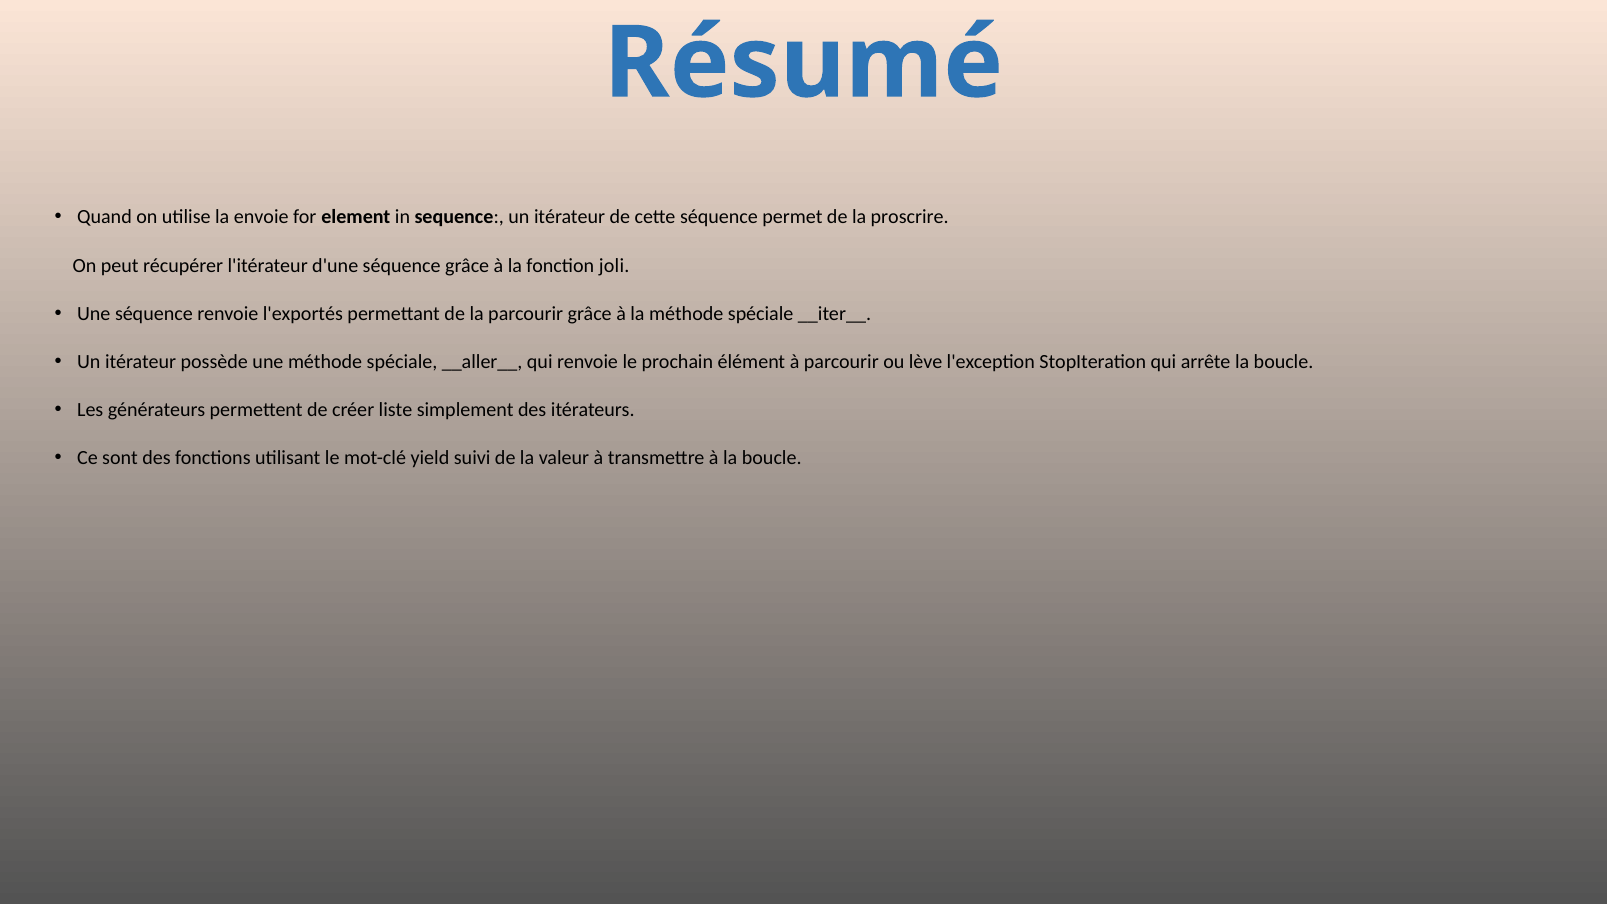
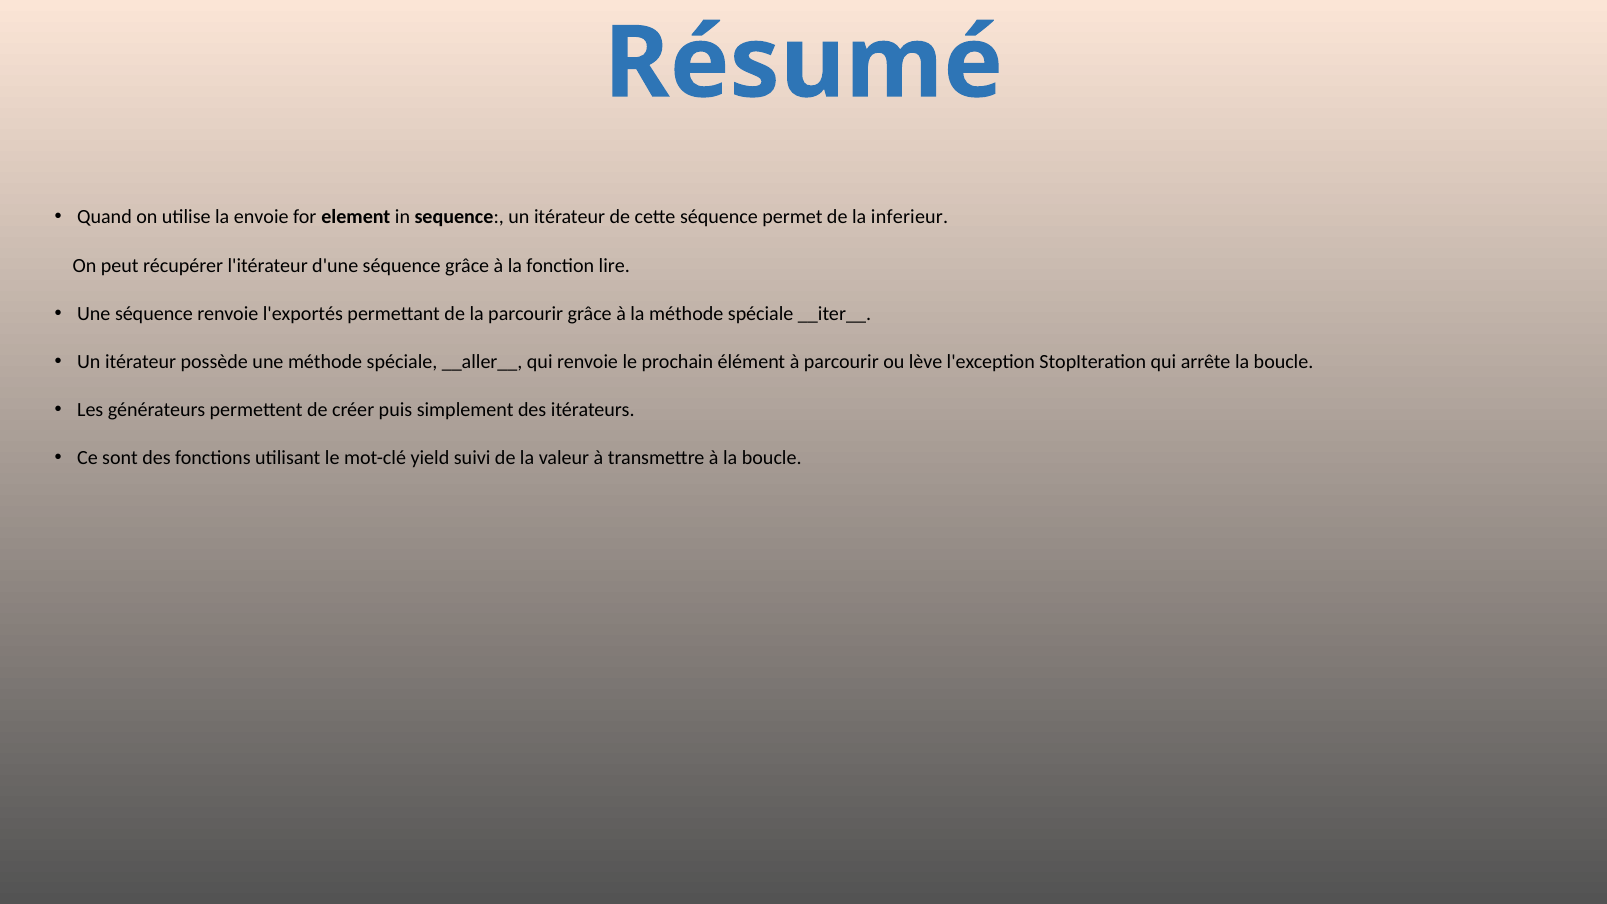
proscrire: proscrire -> inferieur (910, 217)
joli: joli -> lire (614, 265)
liste: liste -> puis (396, 410)
